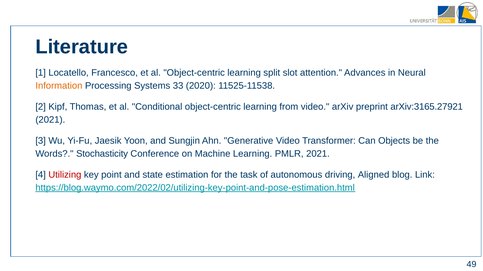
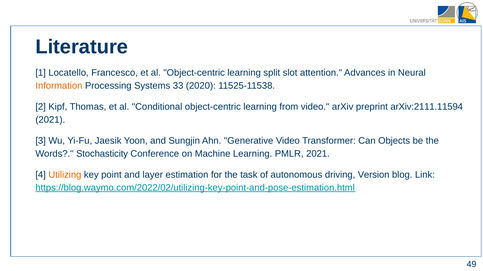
arXiv:3165.27921: arXiv:3165.27921 -> arXiv:2111.11594 (427, 107)
Utilizing colour: red -> orange (65, 175)
state: state -> layer (153, 175)
Aligned: Aligned -> Version (374, 175)
